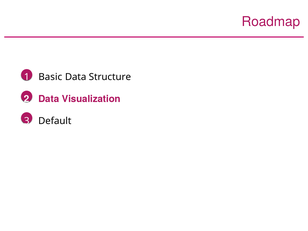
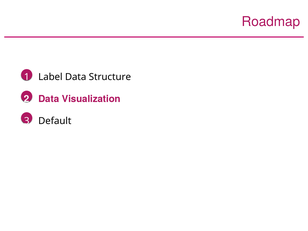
Basic: Basic -> Label (50, 77)
